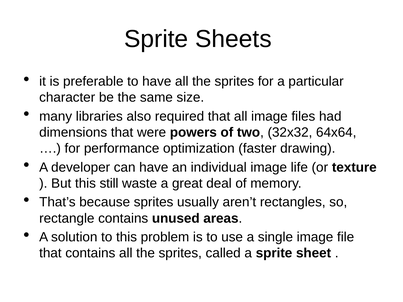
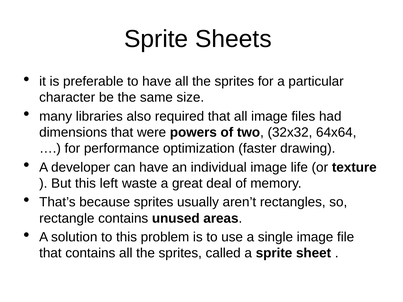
still: still -> left (109, 184)
